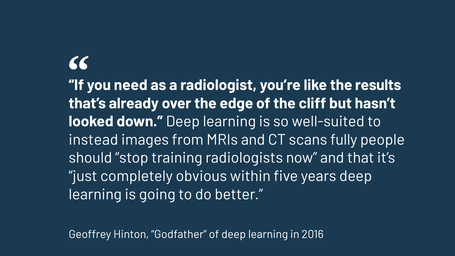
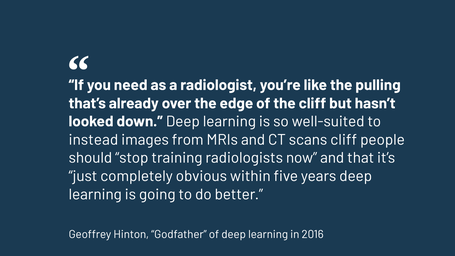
results: results -> pulling (378, 85)
scans fully: fully -> cliff (344, 140)
